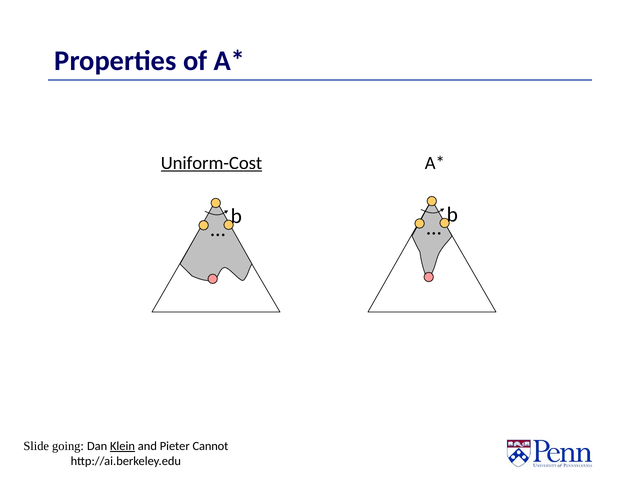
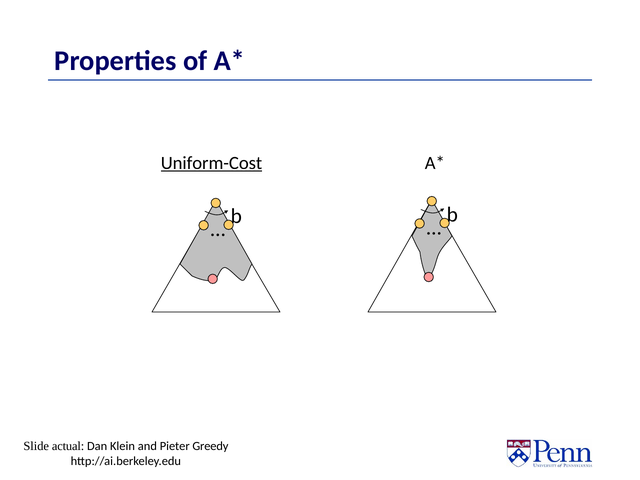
going: going -> actual (68, 446)
Klein underline: present -> none (122, 446)
Cannot: Cannot -> Greedy (210, 446)
